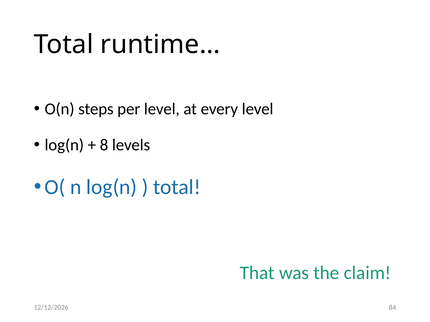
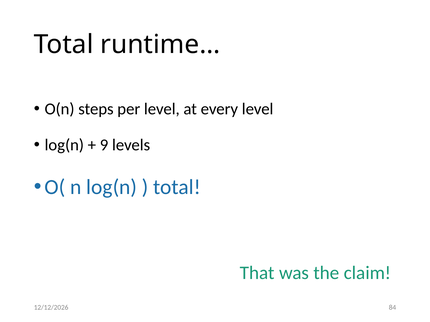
8: 8 -> 9 (104, 145)
